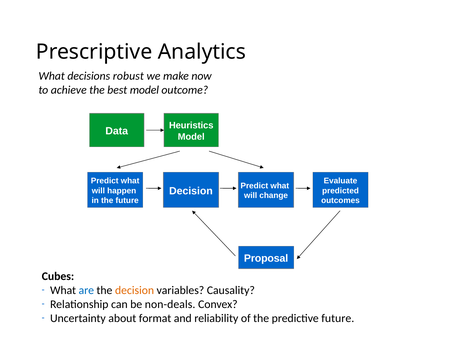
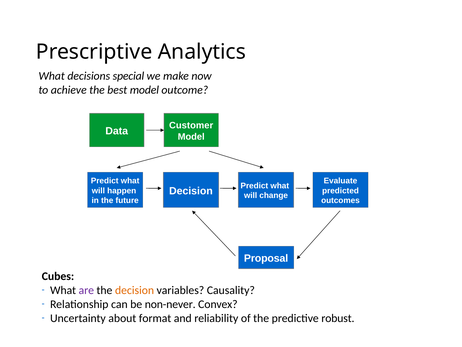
robust: robust -> special (128, 76)
Heuristics: Heuristics -> Customer (191, 125)
are colour: blue -> purple (86, 290)
non-deals: non-deals -> non-never (170, 304)
predictive future: future -> robust (338, 318)
